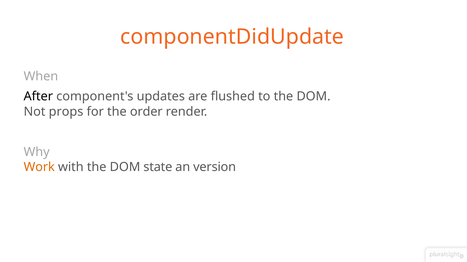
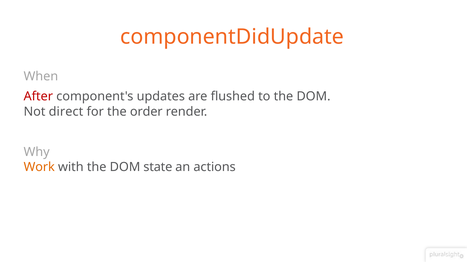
After colour: black -> red (38, 97)
props: props -> direct (66, 112)
version: version -> actions (215, 168)
